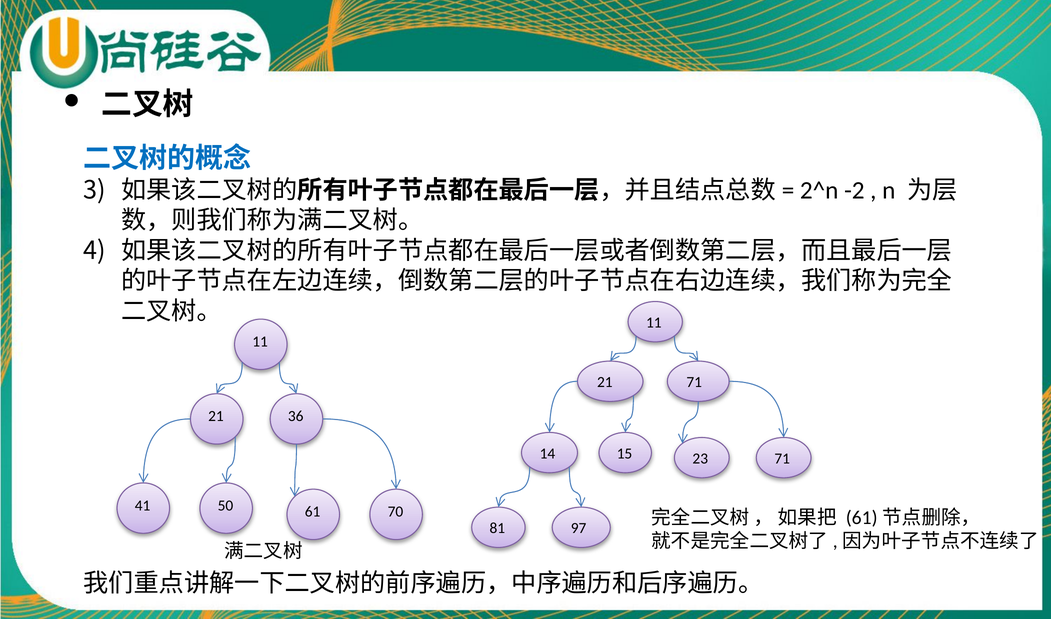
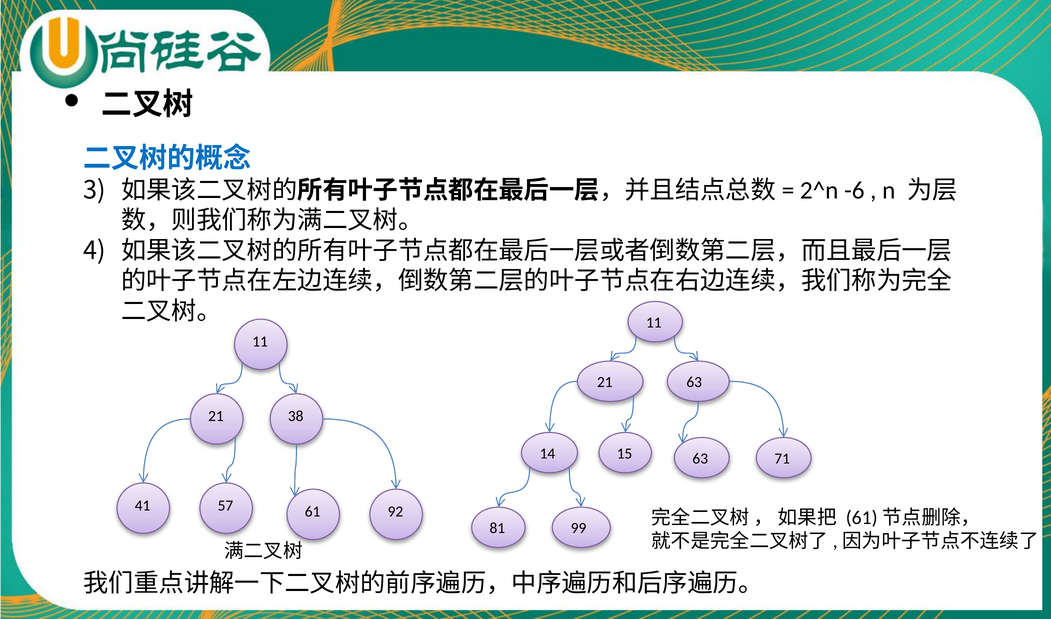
-2: -2 -> -6 (854, 190)
21 71: 71 -> 63 (694, 382)
36: 36 -> 38 (296, 416)
15 23: 23 -> 63 (700, 459)
50: 50 -> 57 (225, 505)
70: 70 -> 92 (395, 512)
97: 97 -> 99 (579, 528)
